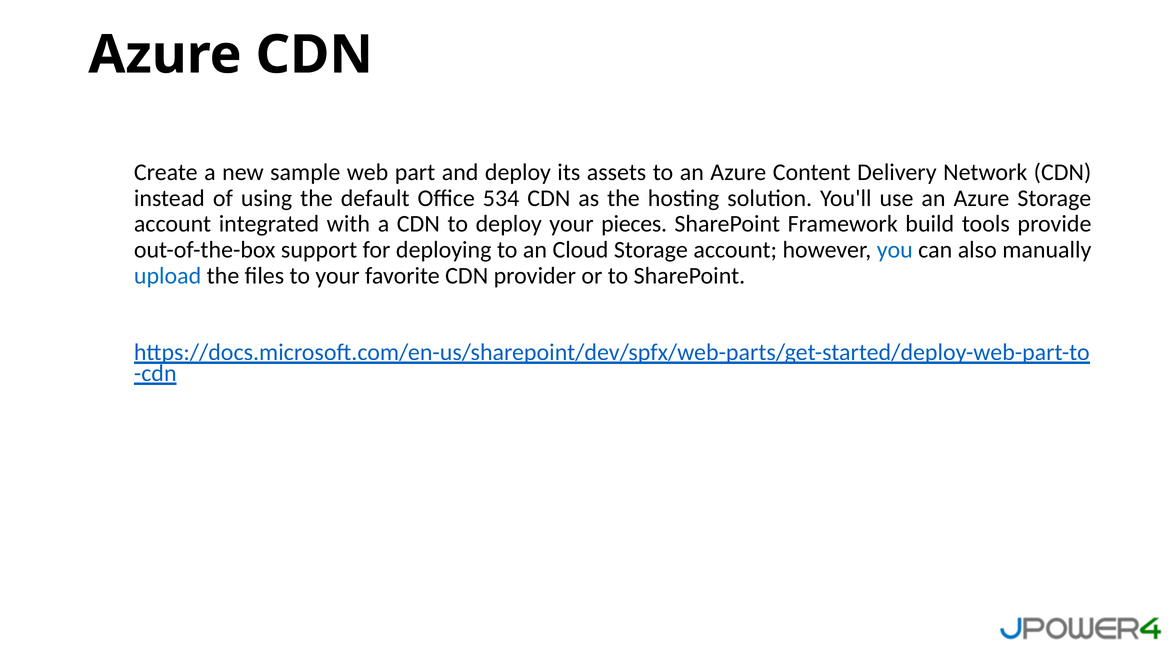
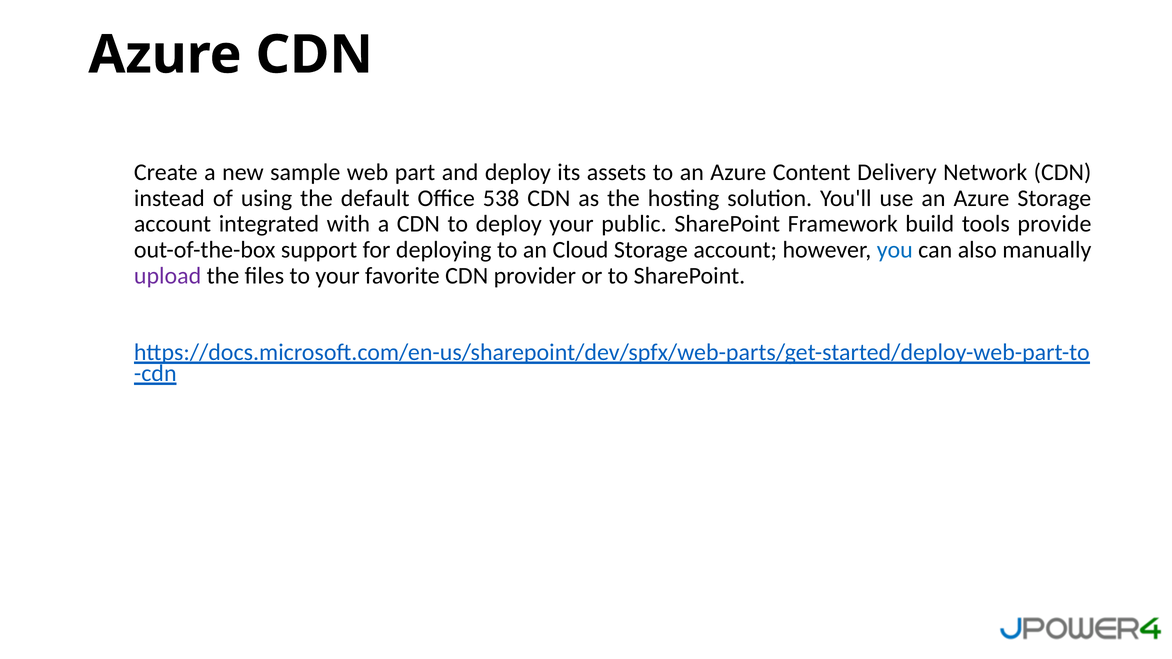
534: 534 -> 538 (501, 198)
pieces: pieces -> public (634, 224)
upload colour: blue -> purple (168, 276)
